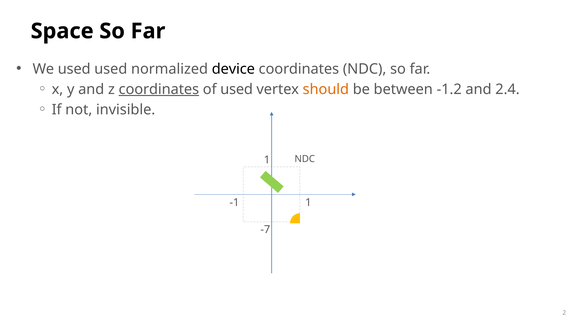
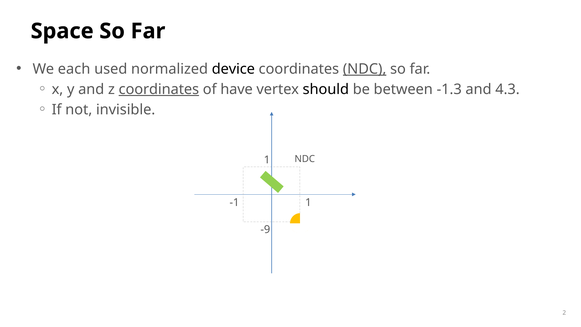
We used: used -> each (74, 69)
NDC underline: none -> present (365, 69)
of used: used -> have (237, 89)
should colour: orange -> black (326, 89)
-1.2: -1.2 -> -1.3 (449, 89)
2.4: 2.4 -> 4.3 (508, 89)
-7: -7 -> -9 (265, 230)
